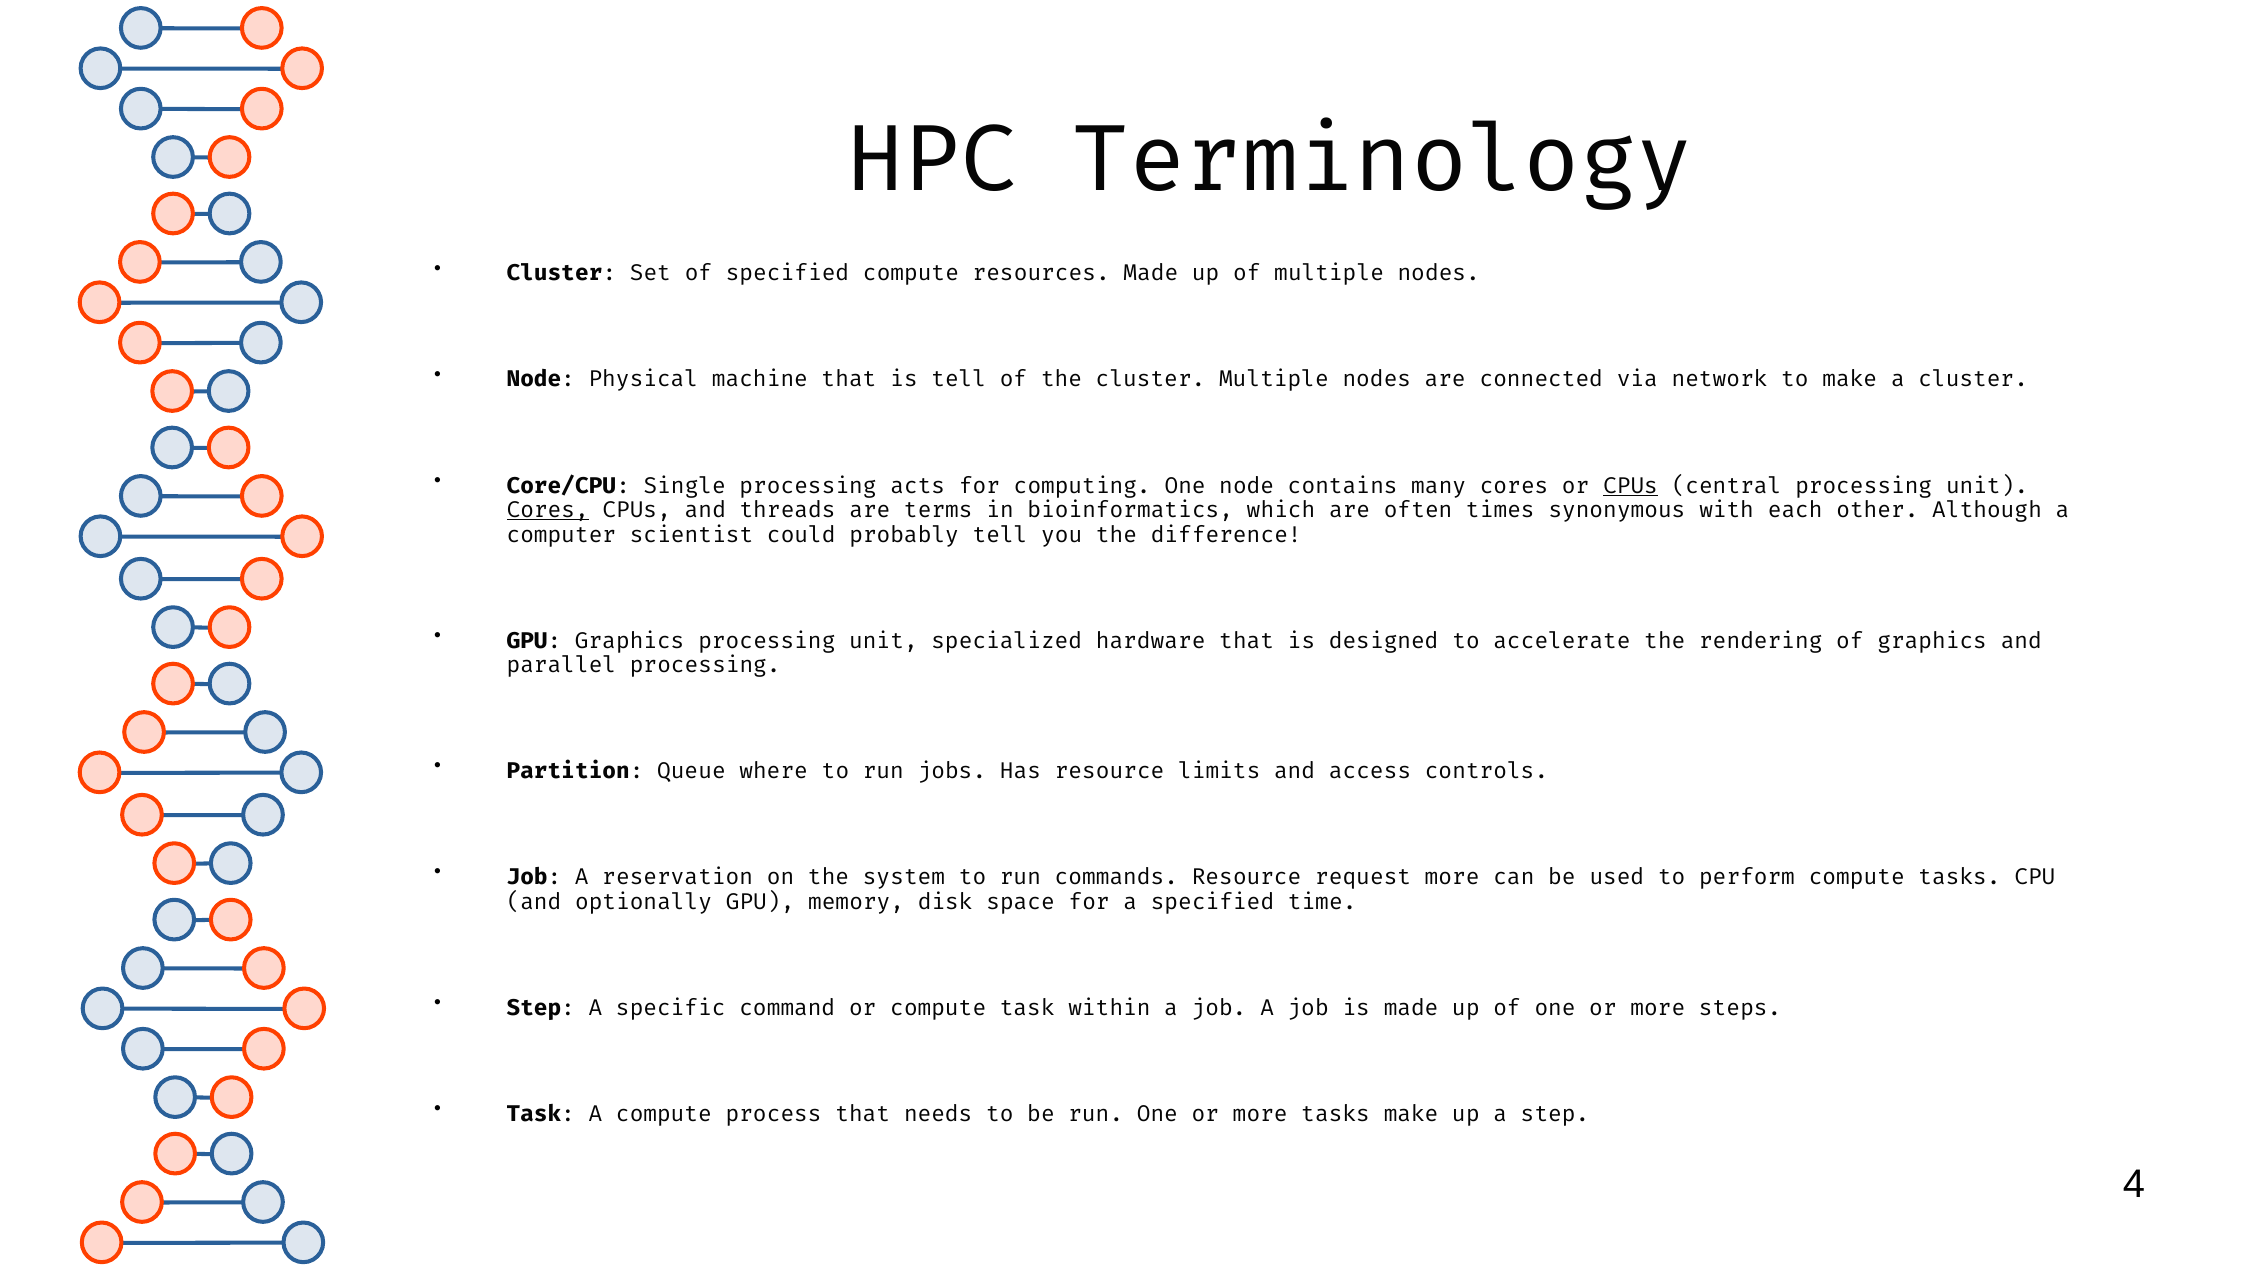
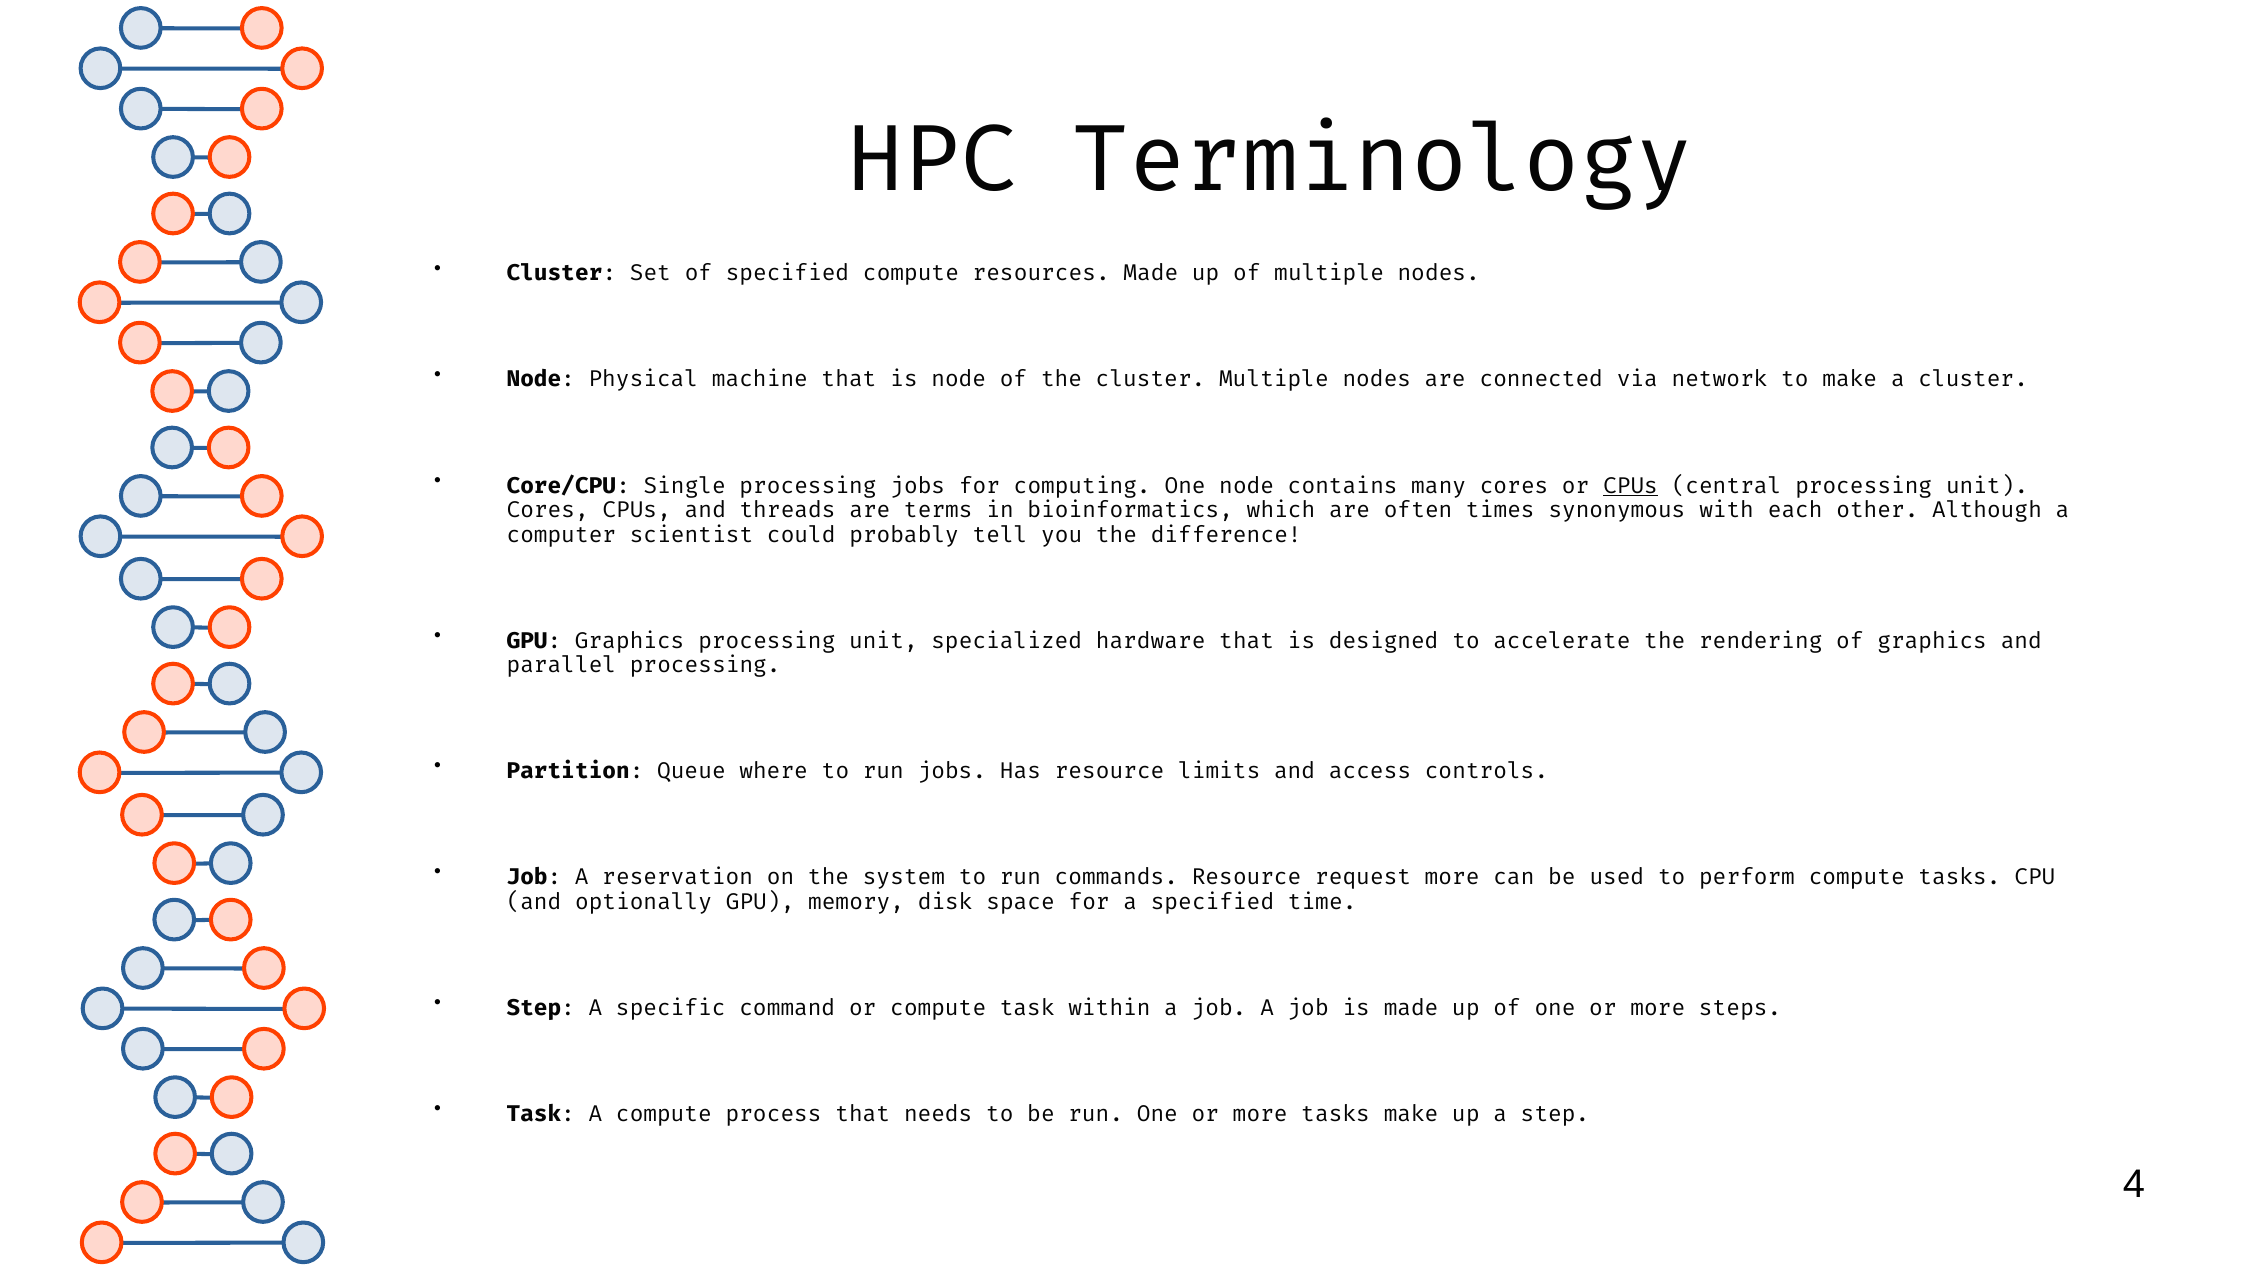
is tell: tell -> node (959, 379)
processing acts: acts -> jobs (918, 485)
Cores underline: present -> none (548, 510)
